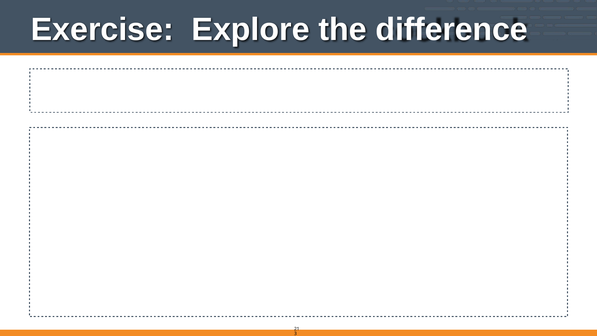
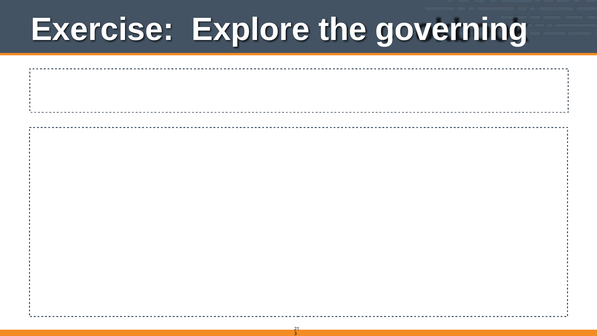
difference: difference -> governing (452, 29)
